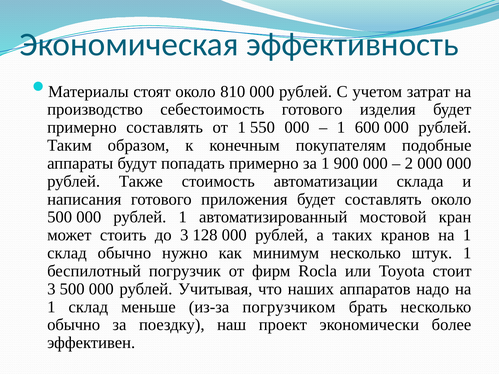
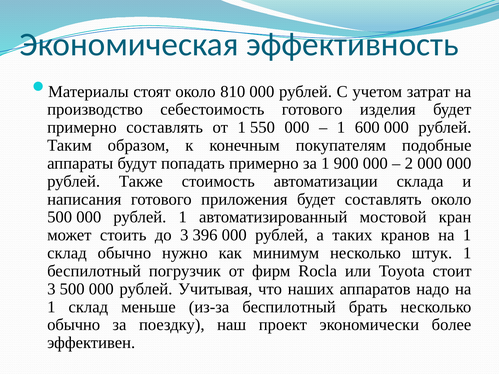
128: 128 -> 396 (205, 235)
из-за погрузчиком: погрузчиком -> беспилотный (289, 307)
